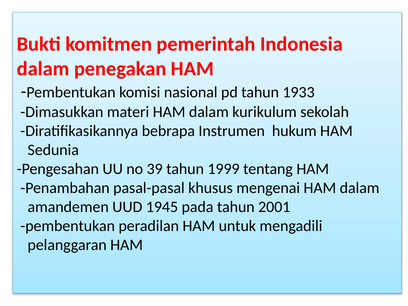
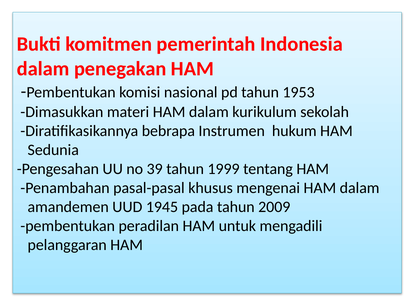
1933: 1933 -> 1953 (299, 92)
2001: 2001 -> 2009 (274, 207)
